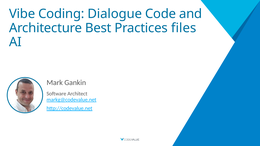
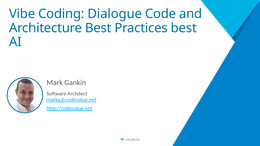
Practices files: files -> best (184, 28)
